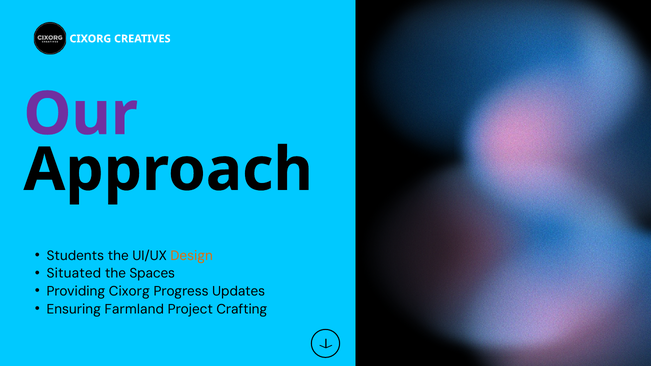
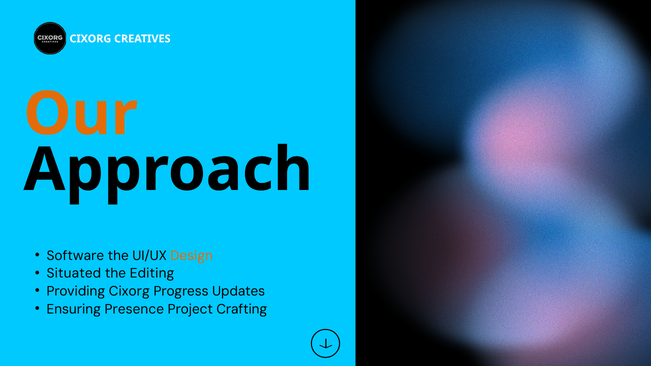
Our colour: purple -> orange (81, 114)
Students: Students -> Software (75, 256)
Spaces: Spaces -> Editing (152, 274)
Farmland: Farmland -> Presence (134, 309)
